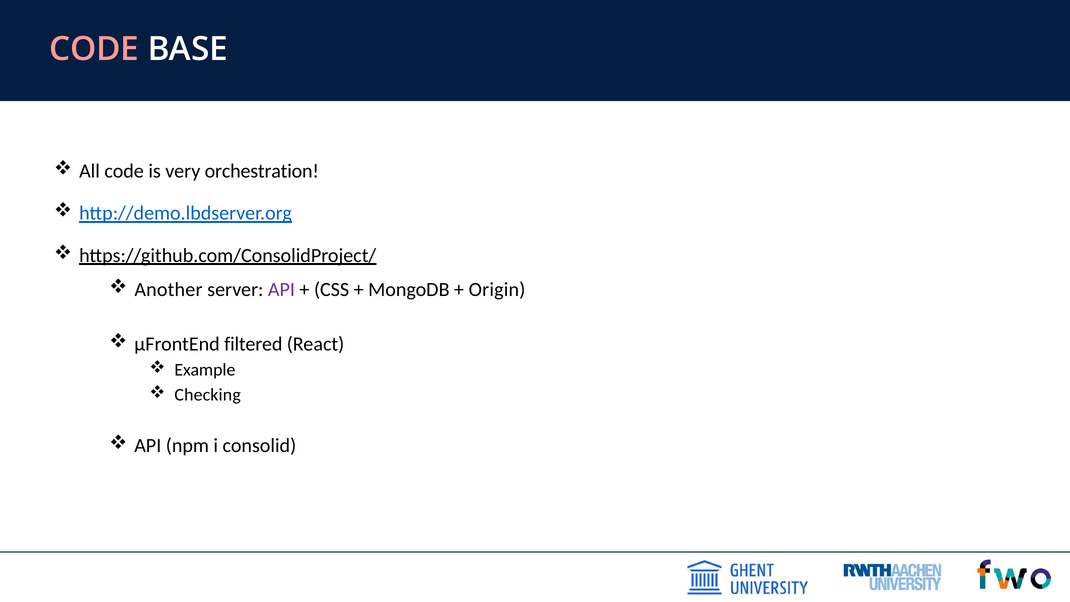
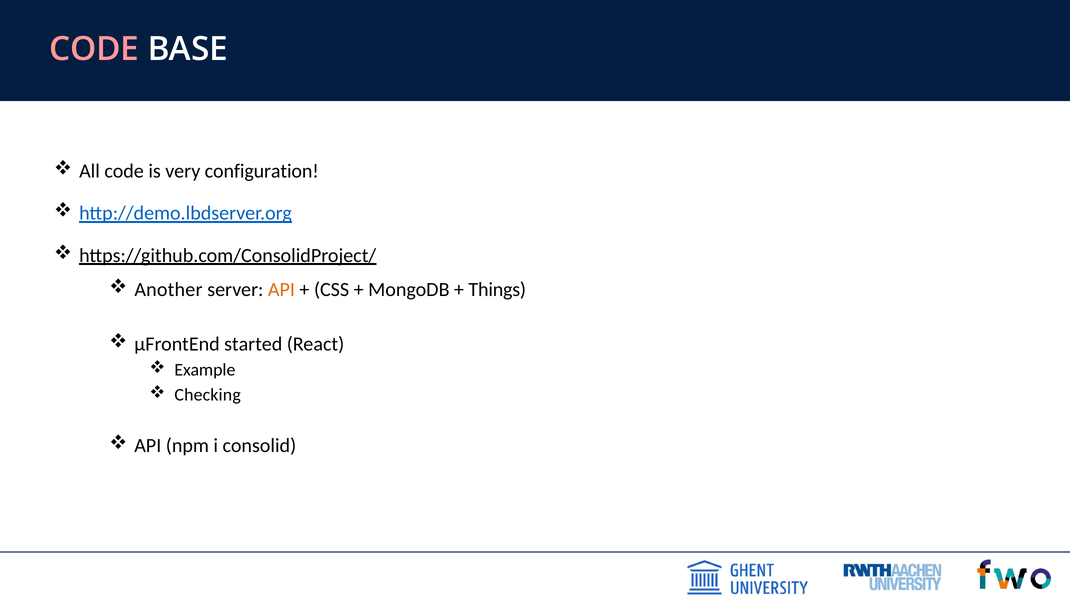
orchestration: orchestration -> configuration (262, 171)
API colour: purple -> orange (281, 289)
Origin: Origin -> Things (497, 289)
filtered: filtered -> started (253, 344)
